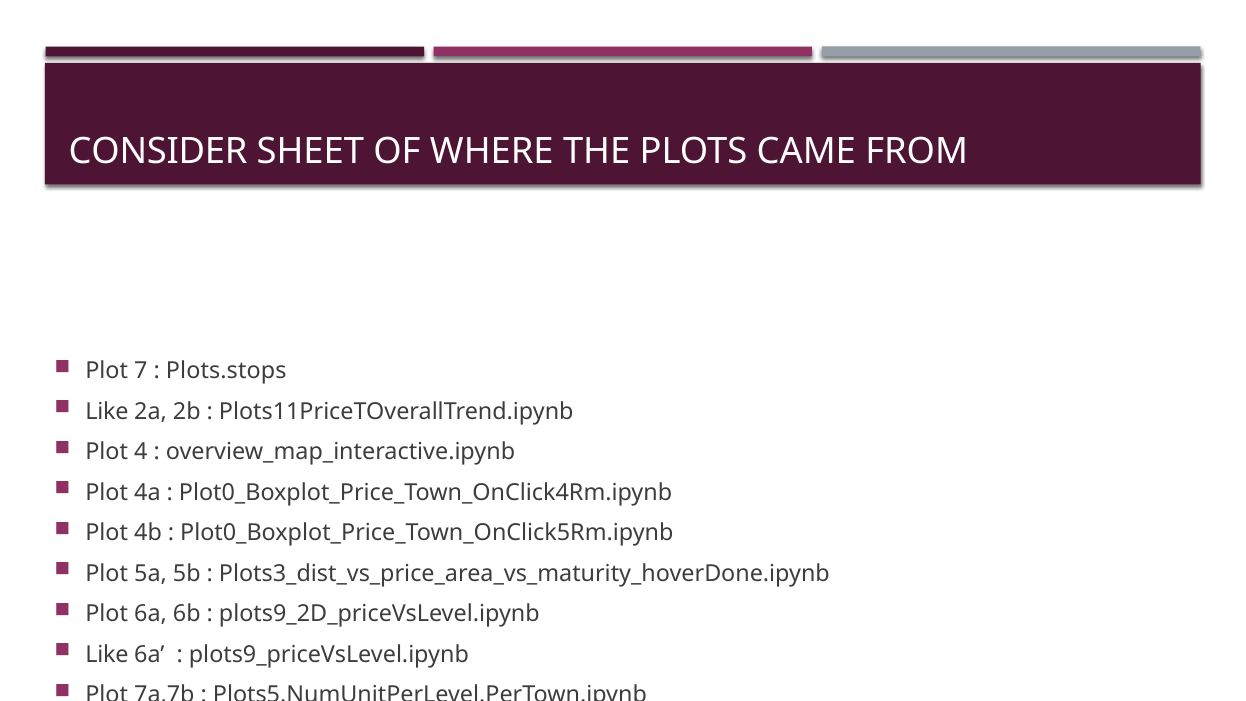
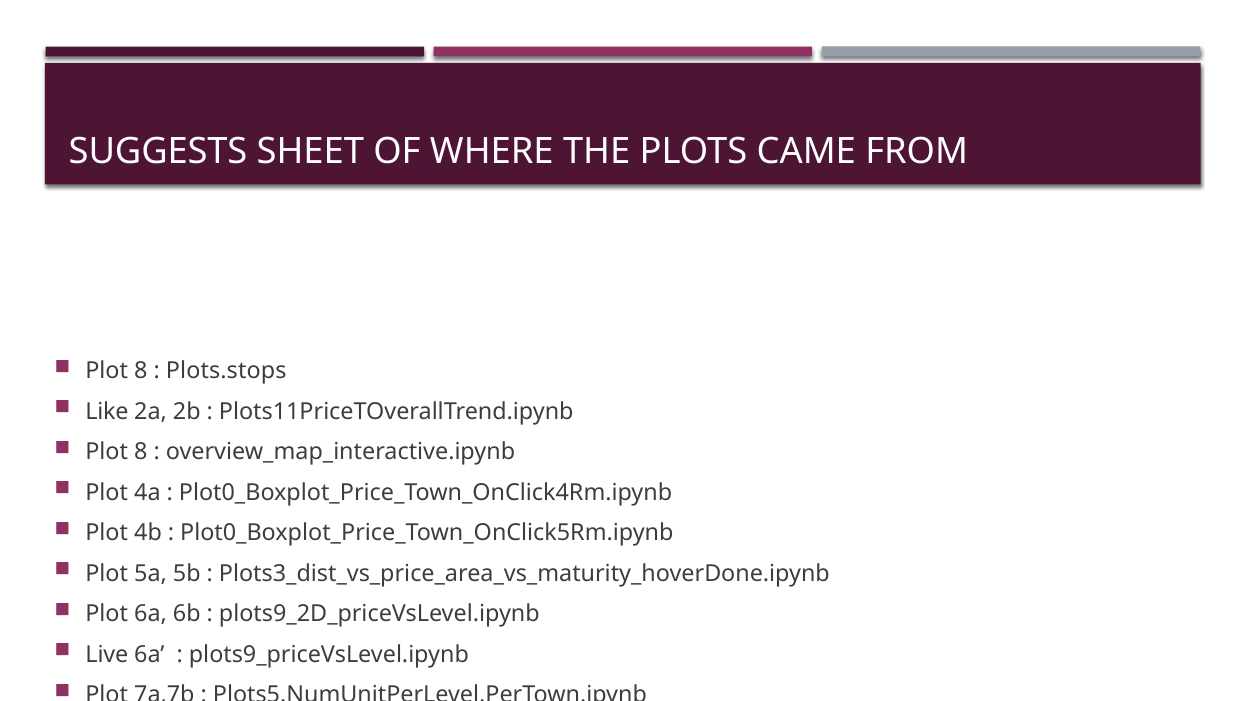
CONSIDER: CONSIDER -> SUGGESTS (158, 151)
7: 7 -> 8 (141, 371)
4: 4 -> 8 (141, 452)
Like: Like -> Live (107, 654)
